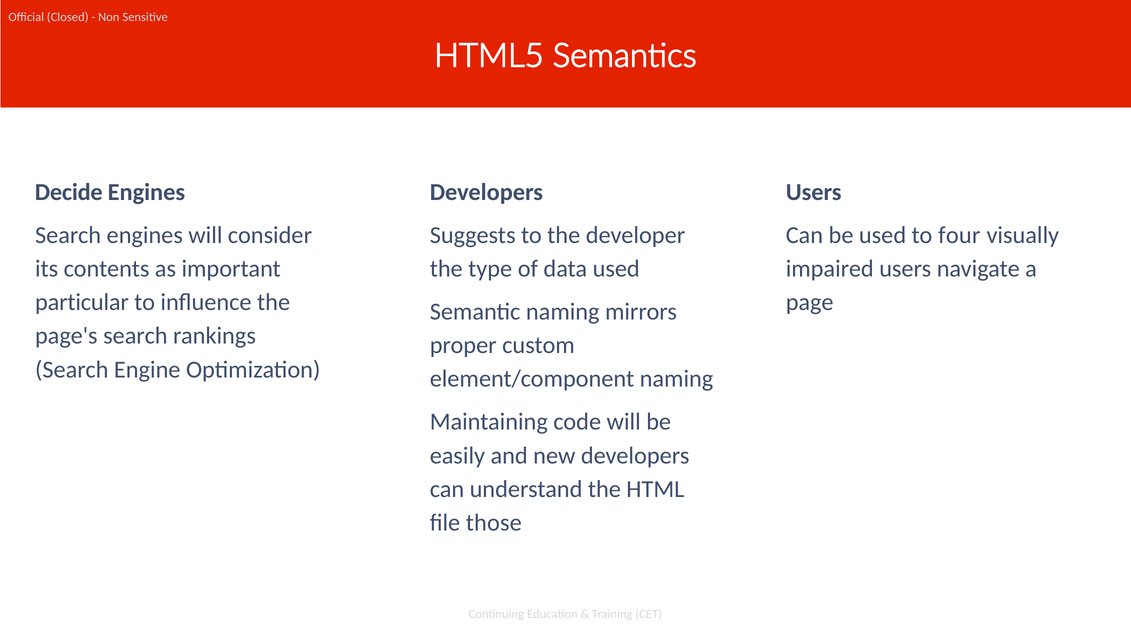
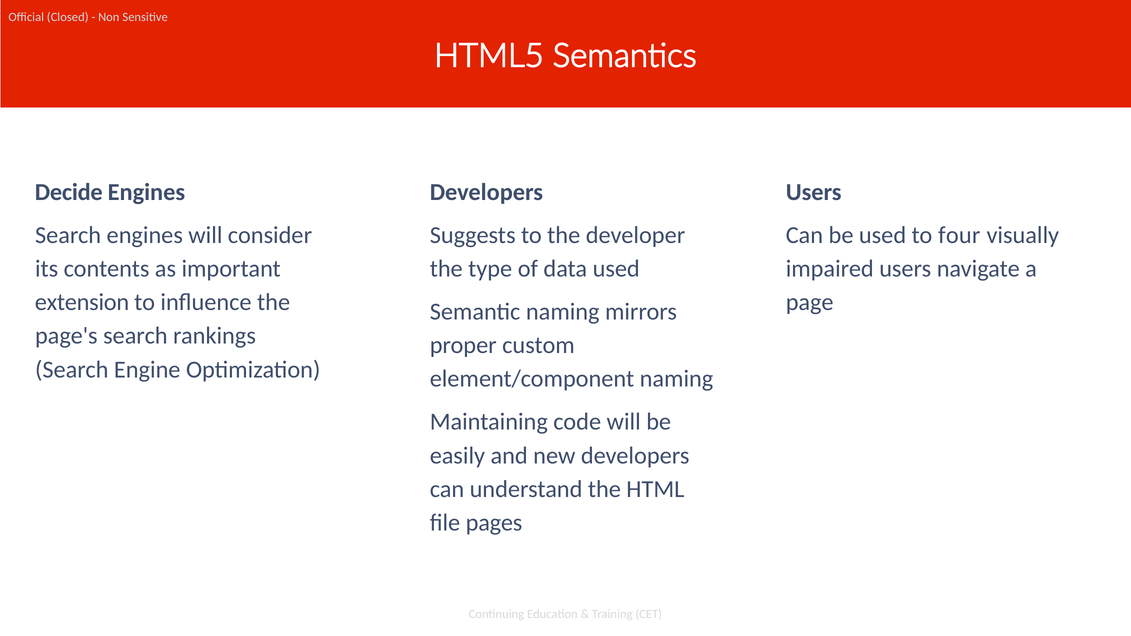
particular: particular -> extension (82, 302)
those: those -> pages (494, 523)
